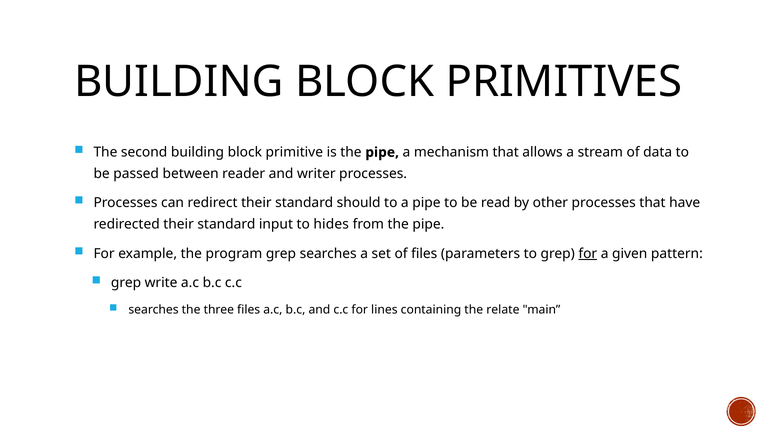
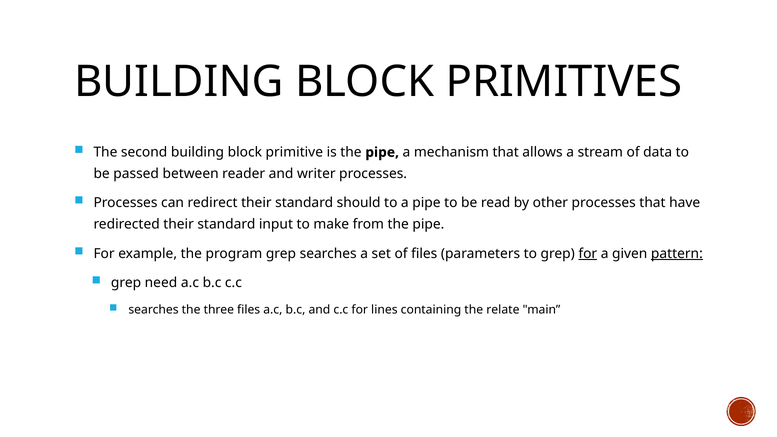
hides: hides -> make (331, 224)
pattern underline: none -> present (677, 254)
write: write -> need (161, 283)
